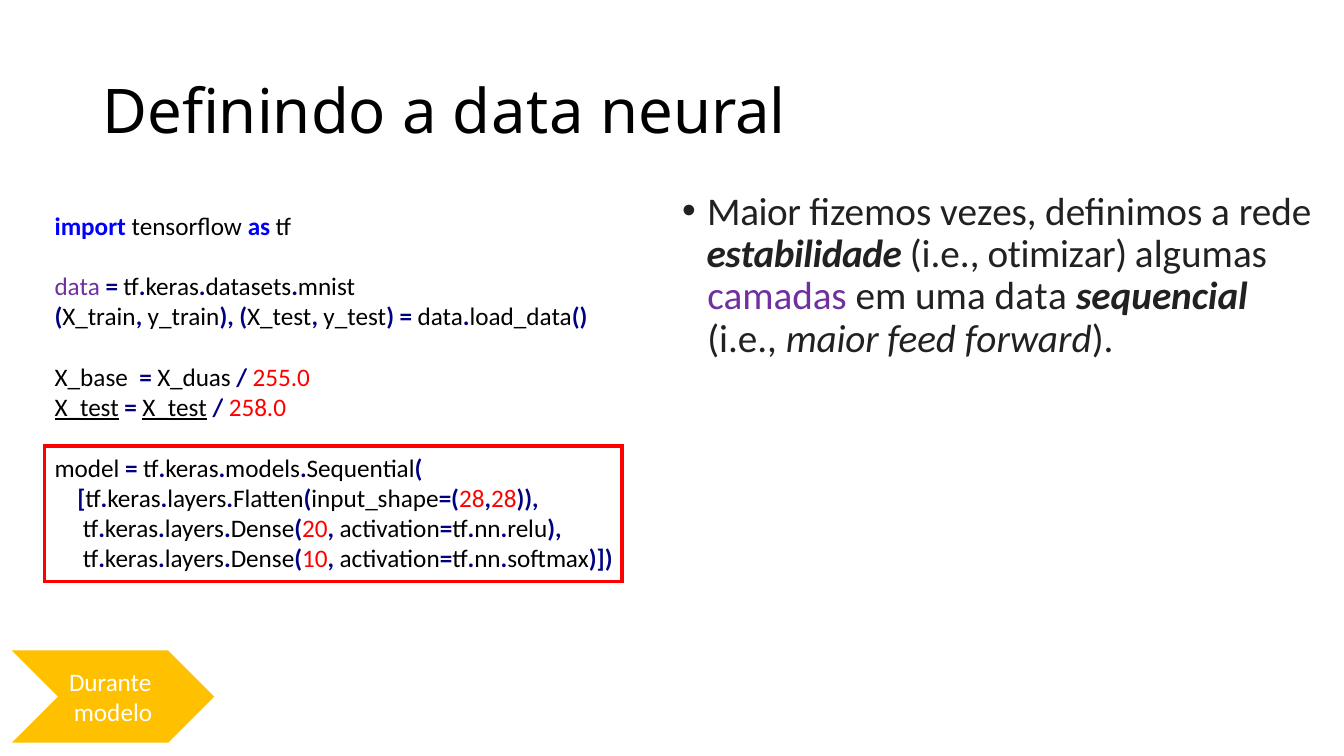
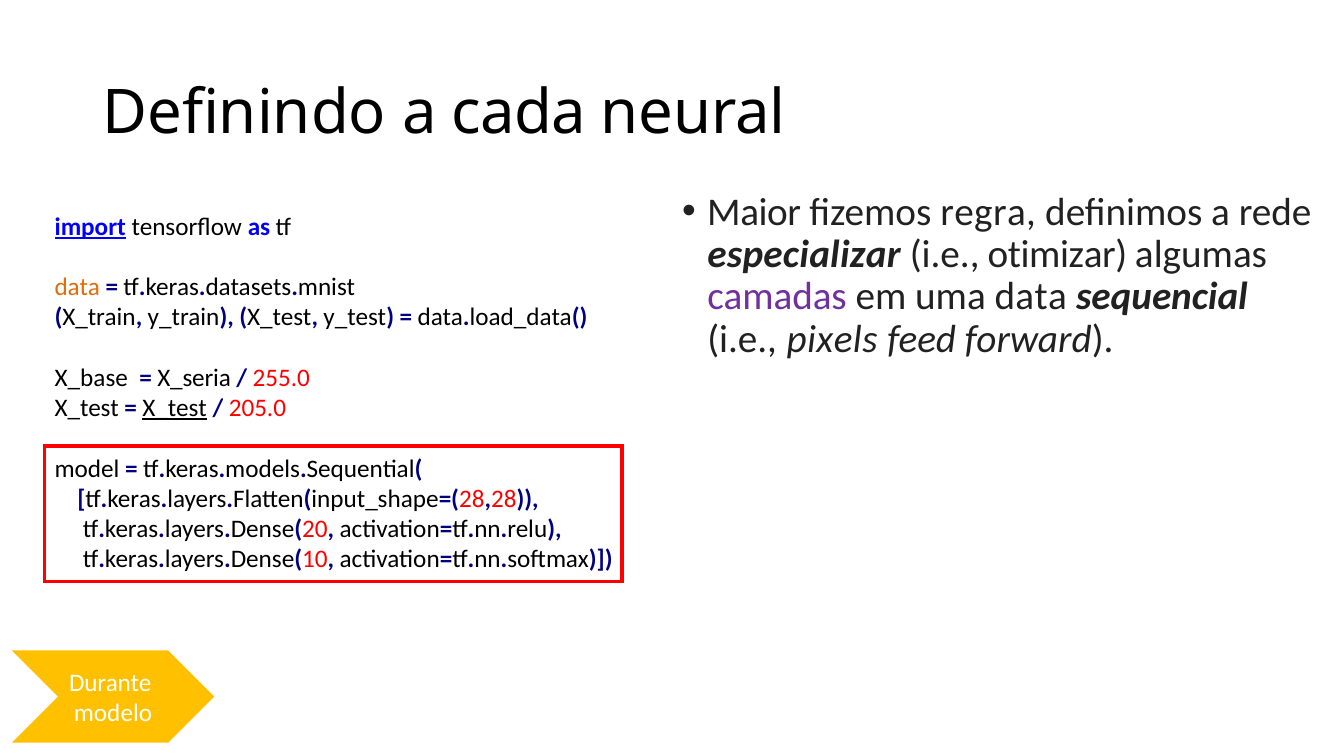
a data: data -> cada (519, 113)
vezes: vezes -> regra (988, 212)
import underline: none -> present (90, 227)
estabilidade: estabilidade -> especializar (804, 255)
data colour: purple -> orange (77, 287)
i.e maior: maior -> pixels (832, 339)
X_duas: X_duas -> X_seria (194, 378)
X_test underline: present -> none (87, 408)
258.0: 258.0 -> 205.0 (257, 408)
